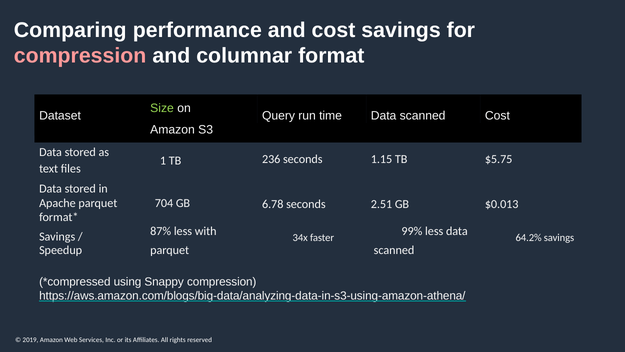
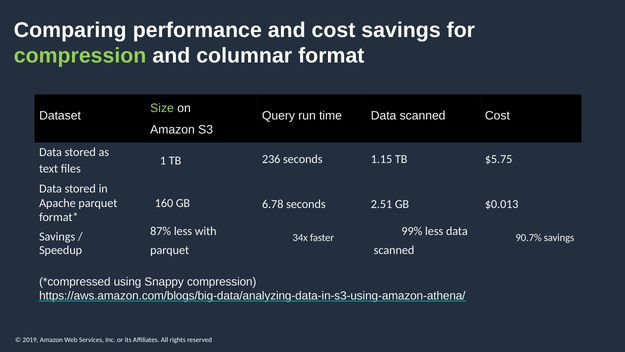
compression colour: pink -> light green (80, 56)
704: 704 -> 160 (164, 203)
64.2%: 64.2% -> 90.7% (529, 237)
